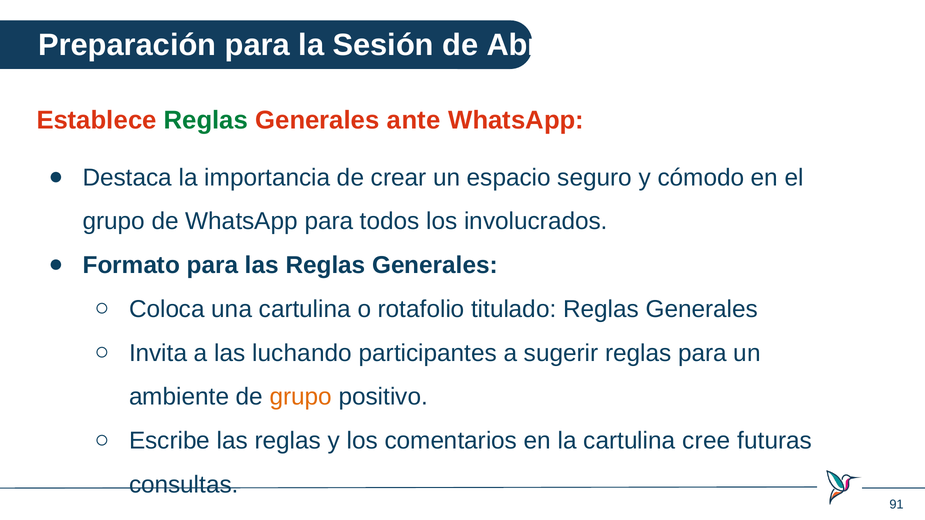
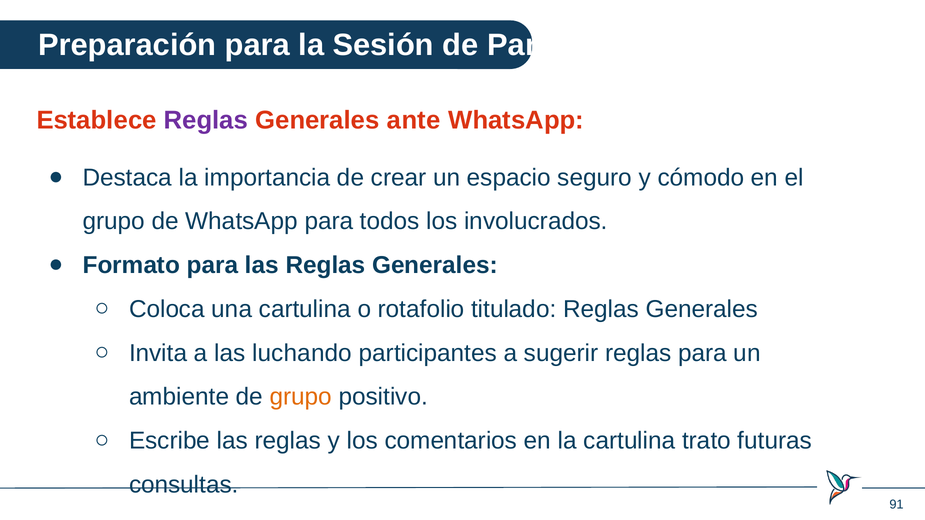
de Abre: Abre -> Para (521, 45)
Reglas colour: green -> purple (206, 120)
cree: cree -> trato (706, 441)
